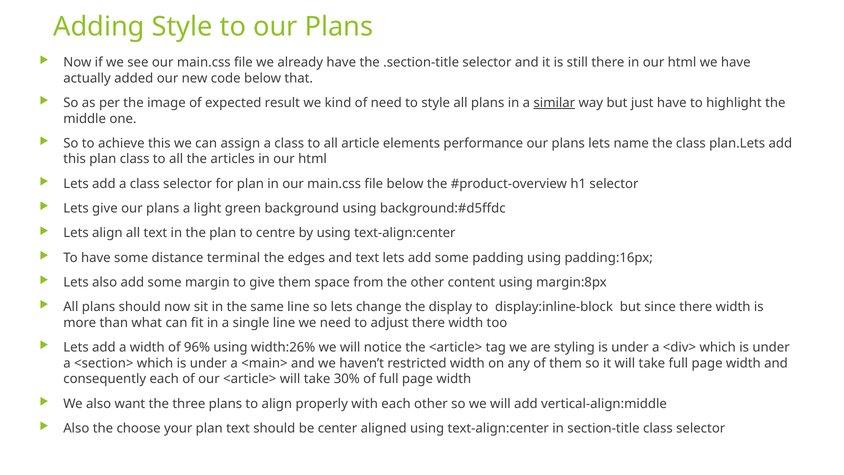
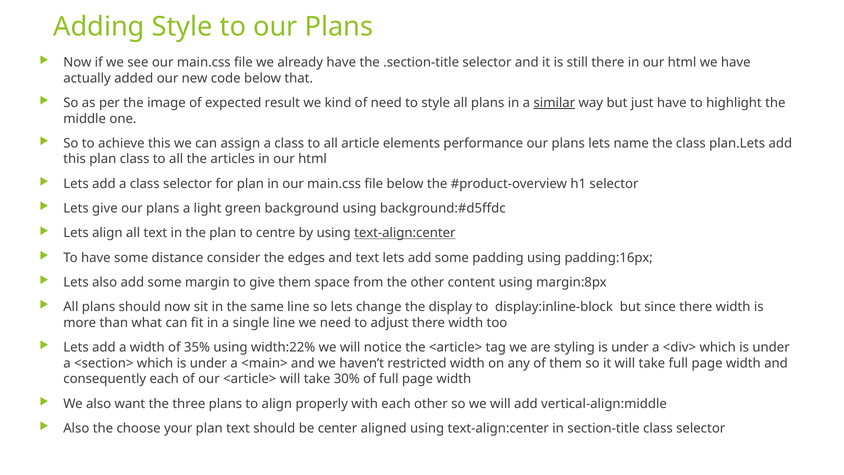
text-align:center underline: none -> present (405, 233)
terminal: terminal -> consider (234, 258)
96%: 96% -> 35% (197, 347)
width:26%: width:26% -> width:22% (283, 347)
